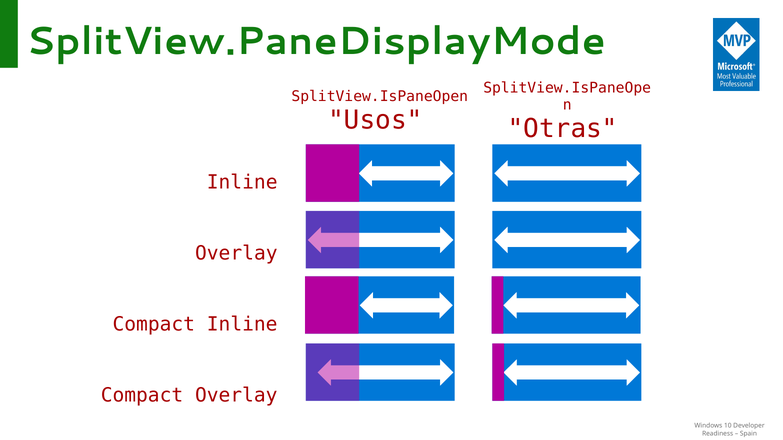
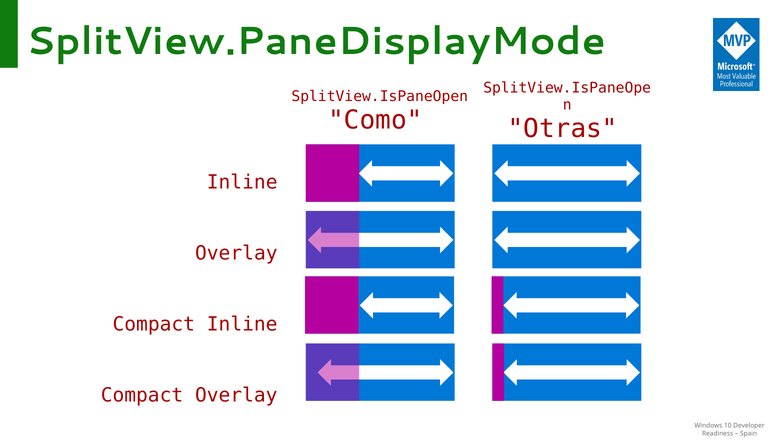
Usos: Usos -> Como (375, 120)
